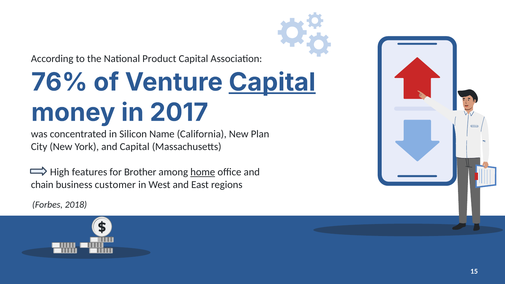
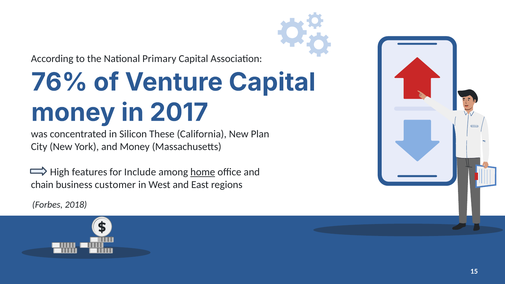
Product: Product -> Primary (159, 59)
Capital underline: present -> none (272, 82)
Name: Name -> These (162, 134)
and Capital: Capital -> Money (135, 147)
Brother: Brother -> Include (140, 172)
